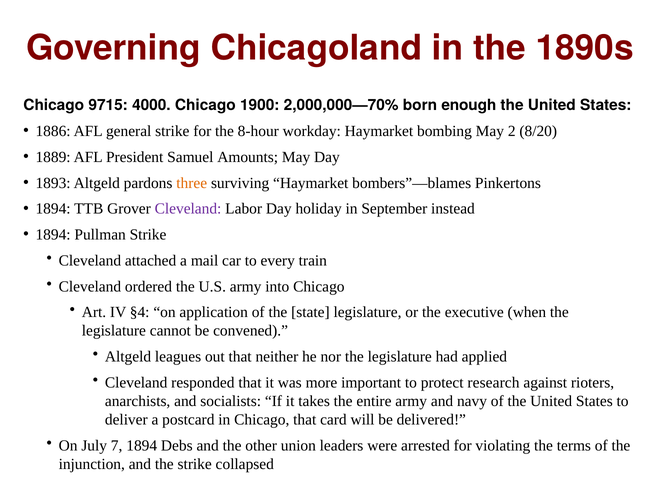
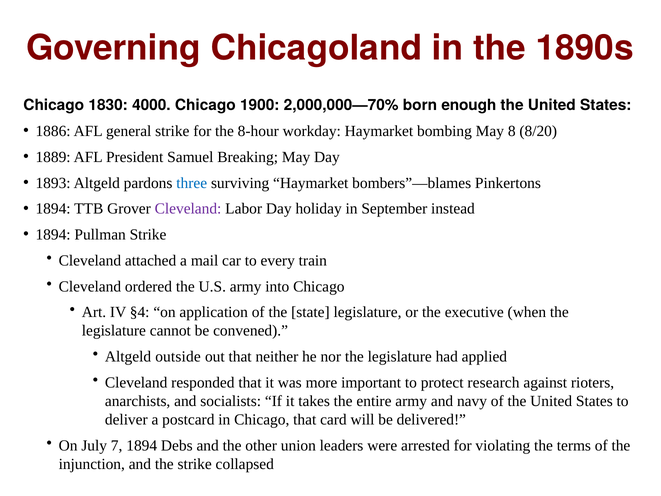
9715: 9715 -> 1830 (108, 105)
2: 2 -> 8 (512, 131)
Amounts: Amounts -> Breaking (248, 157)
three colour: orange -> blue (192, 183)
leagues: leagues -> outside (178, 357)
